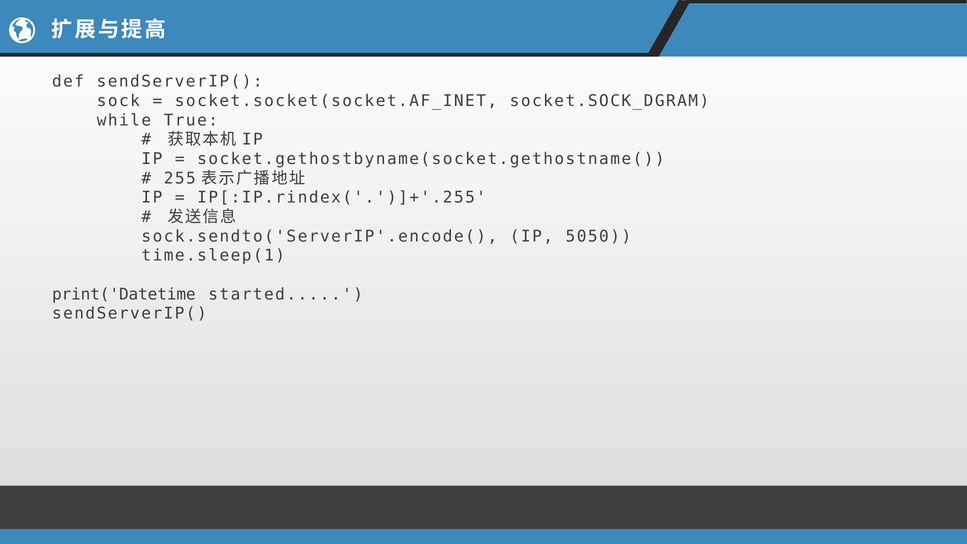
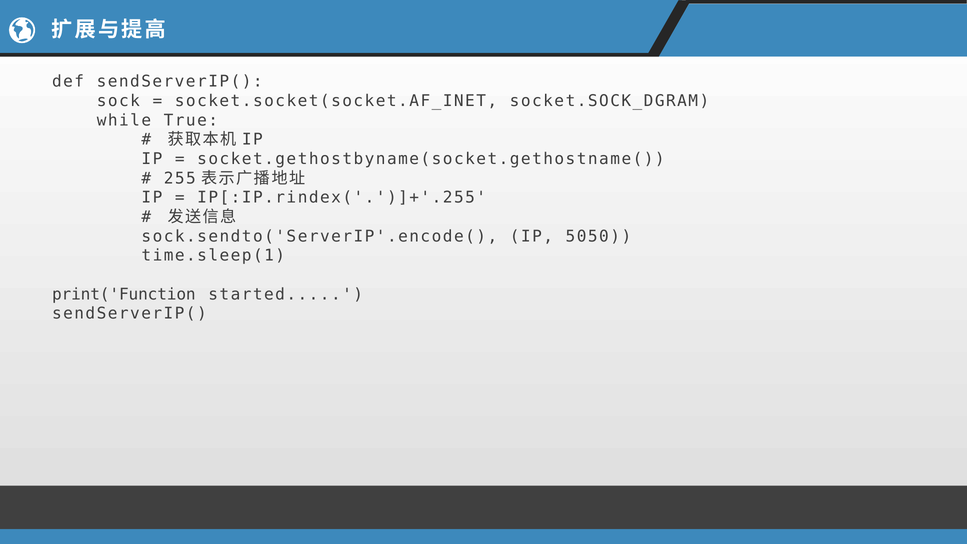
print('Datetime: print('Datetime -> print('Function (124, 294)
